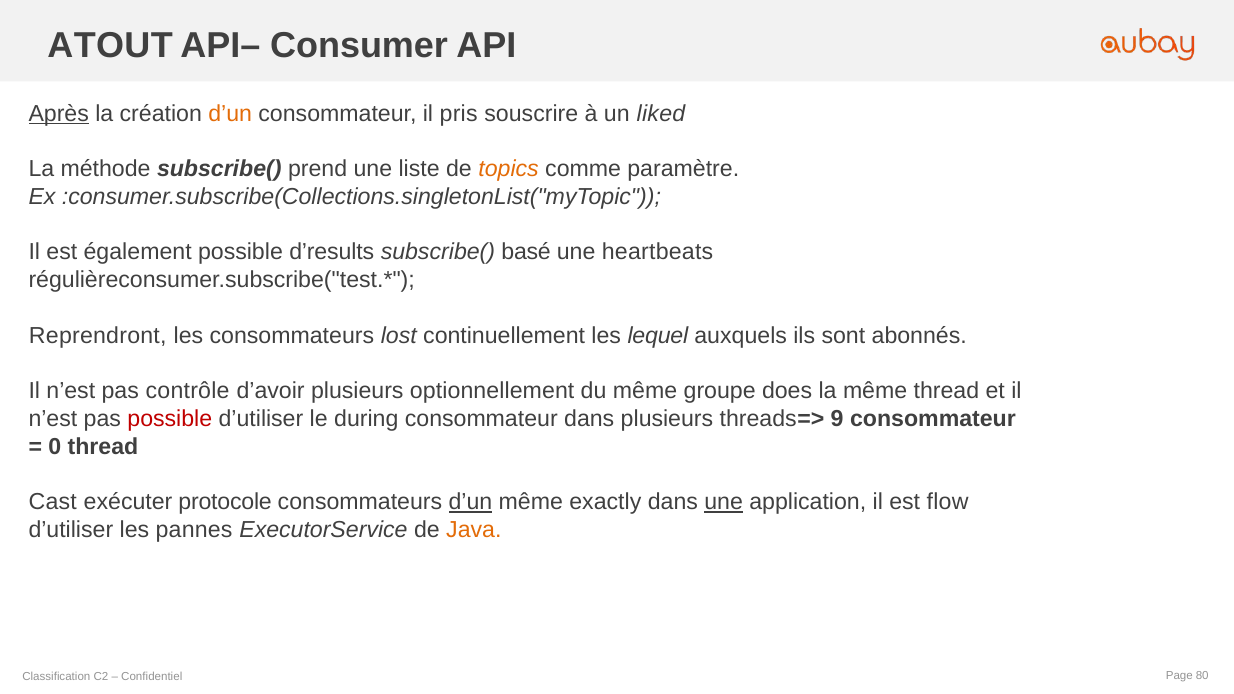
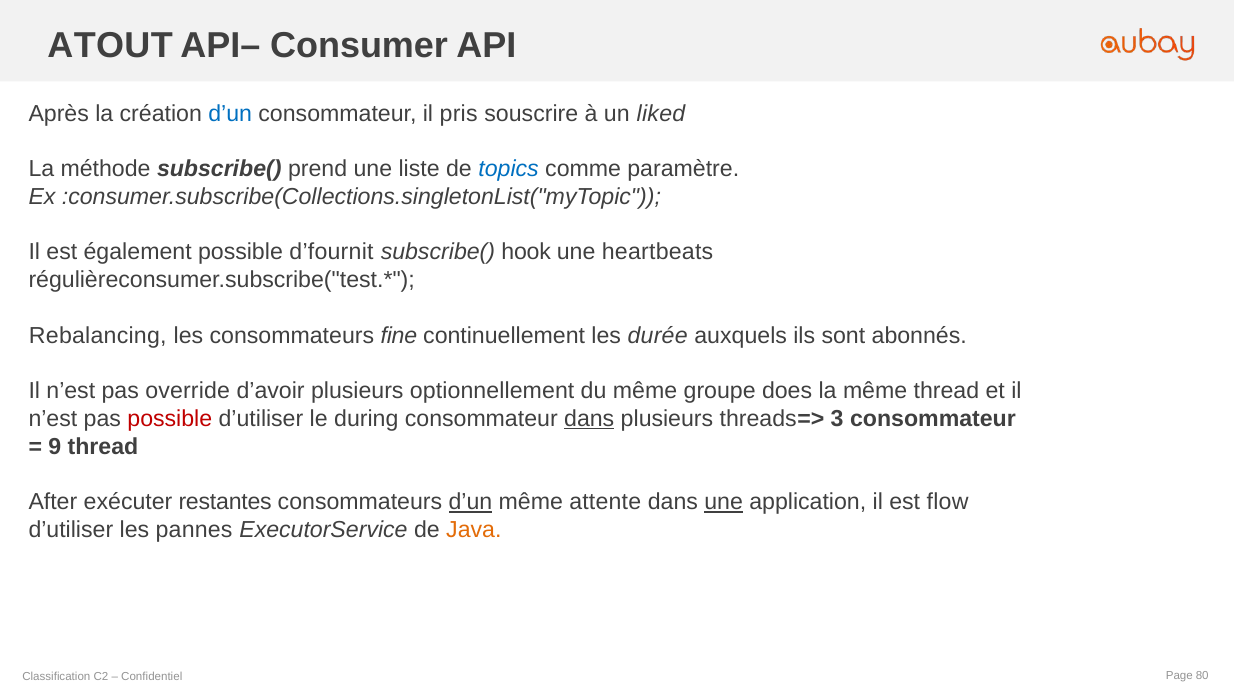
Après underline: present -> none (59, 114)
d’un colour: orange -> blue (230, 114)
topics colour: orange -> blue (509, 169)
d’results: d’results -> d’fournit (332, 252)
basé: basé -> hook (526, 252)
Reprendront: Reprendront -> Rebalancing (98, 336)
lost: lost -> fine (399, 336)
lequel: lequel -> durée (658, 336)
contrôle: contrôle -> override (188, 391)
dans underline: none -> present (589, 419)
9: 9 -> 3 (837, 419)
0: 0 -> 9 (55, 447)
Cast: Cast -> After (53, 502)
protocole: protocole -> restantes (225, 502)
exactly: exactly -> attente (605, 502)
